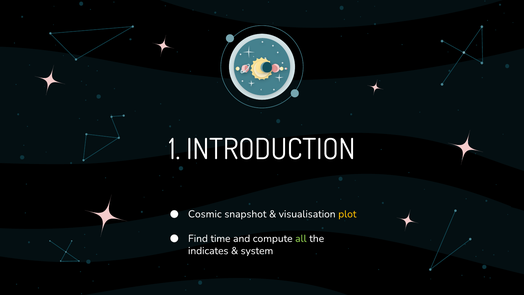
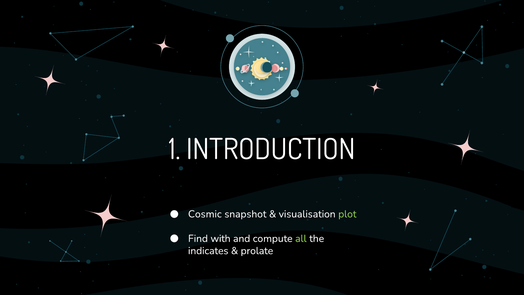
plot colour: yellow -> light green (347, 214)
time: time -> with (221, 238)
system: system -> prolate (257, 251)
